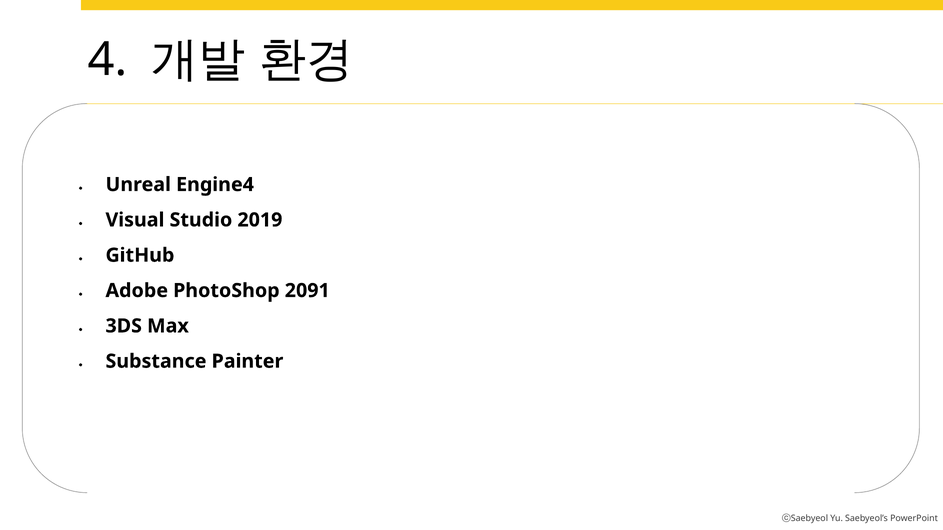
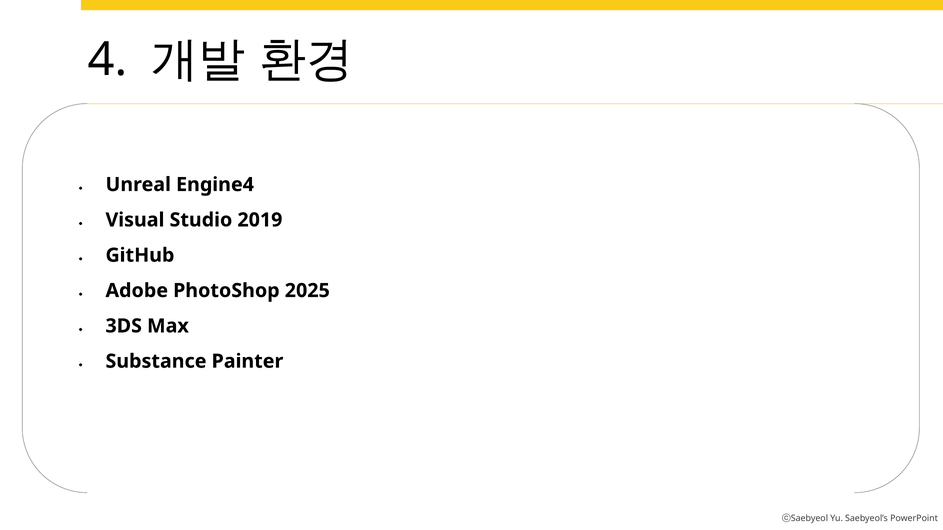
2091: 2091 -> 2025 (307, 291)
